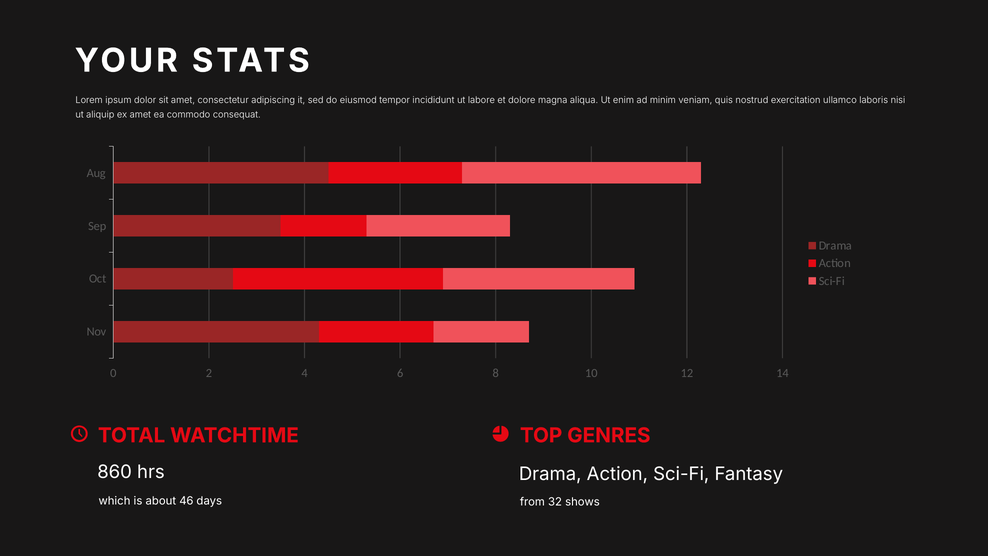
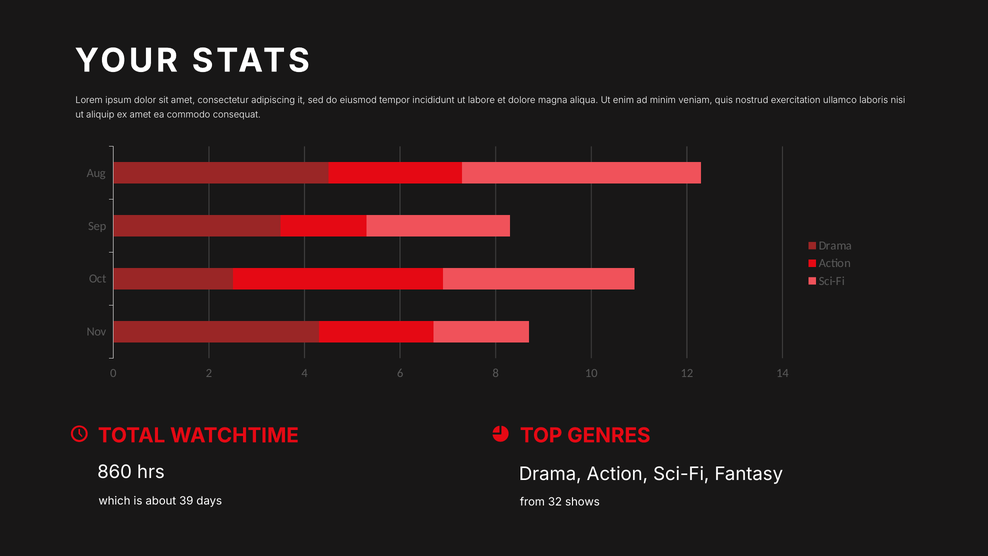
46: 46 -> 39 (186, 501)
